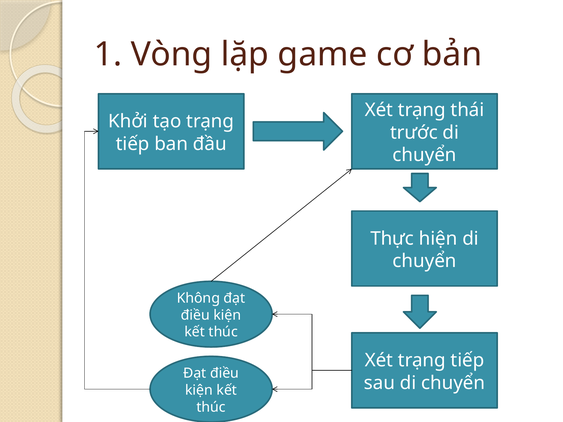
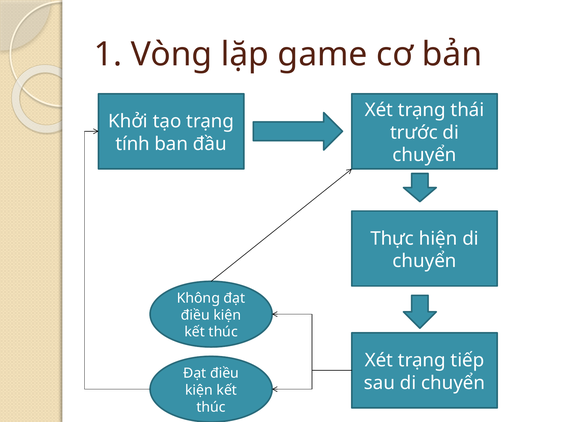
tiếp: tiếp -> tính (133, 144)
